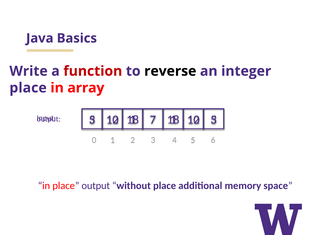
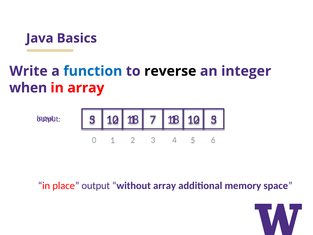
function colour: red -> blue (93, 71)
place: place -> when (28, 88)
without place: place -> array (165, 185)
